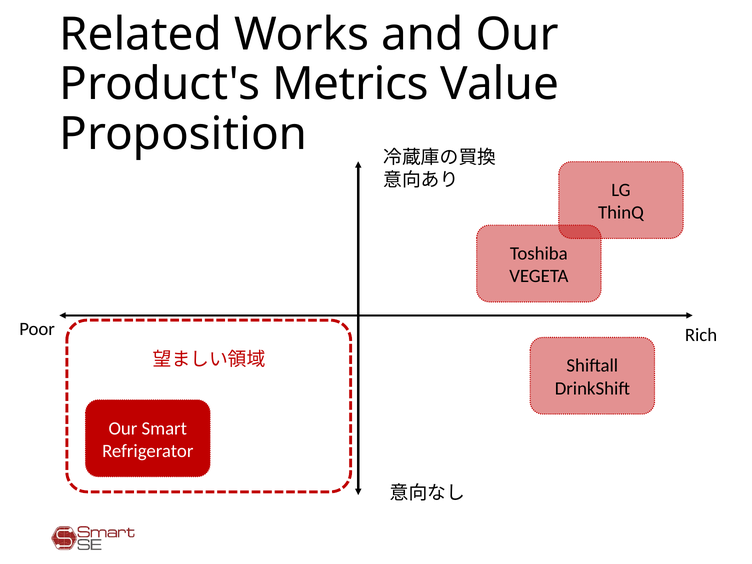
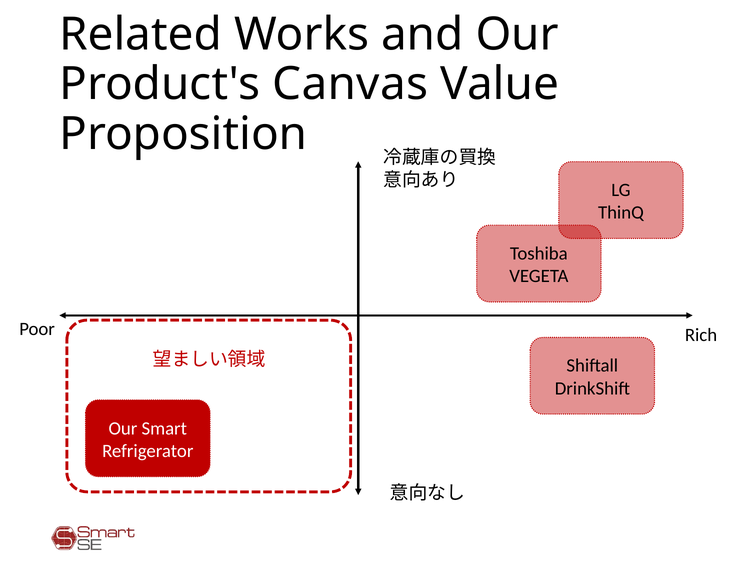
Metrics: Metrics -> Canvas (350, 84)
